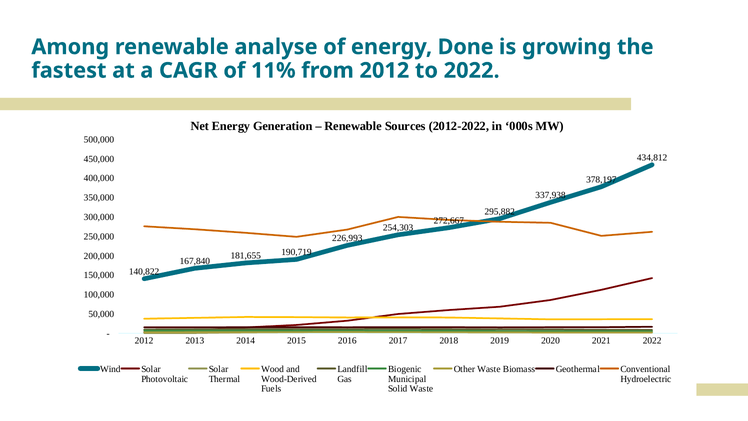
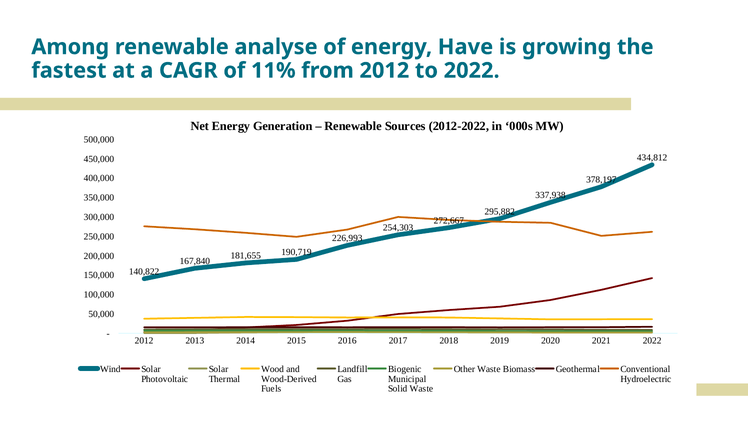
Done: Done -> Have (465, 47)
